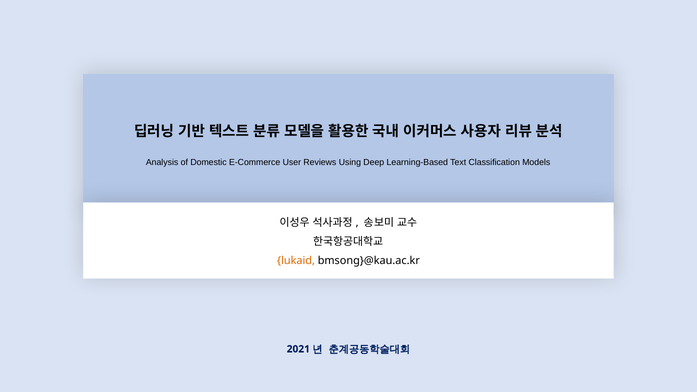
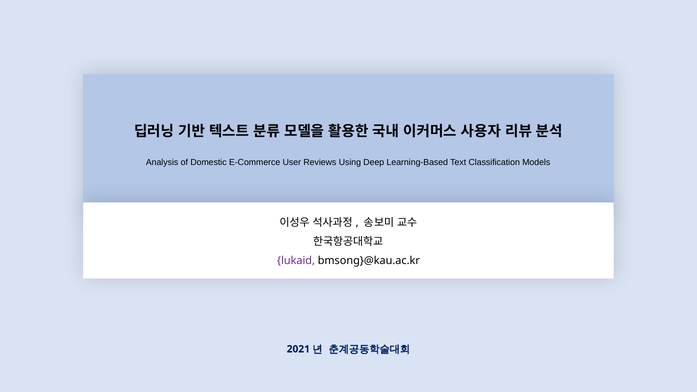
lukaid colour: orange -> purple (296, 261)
